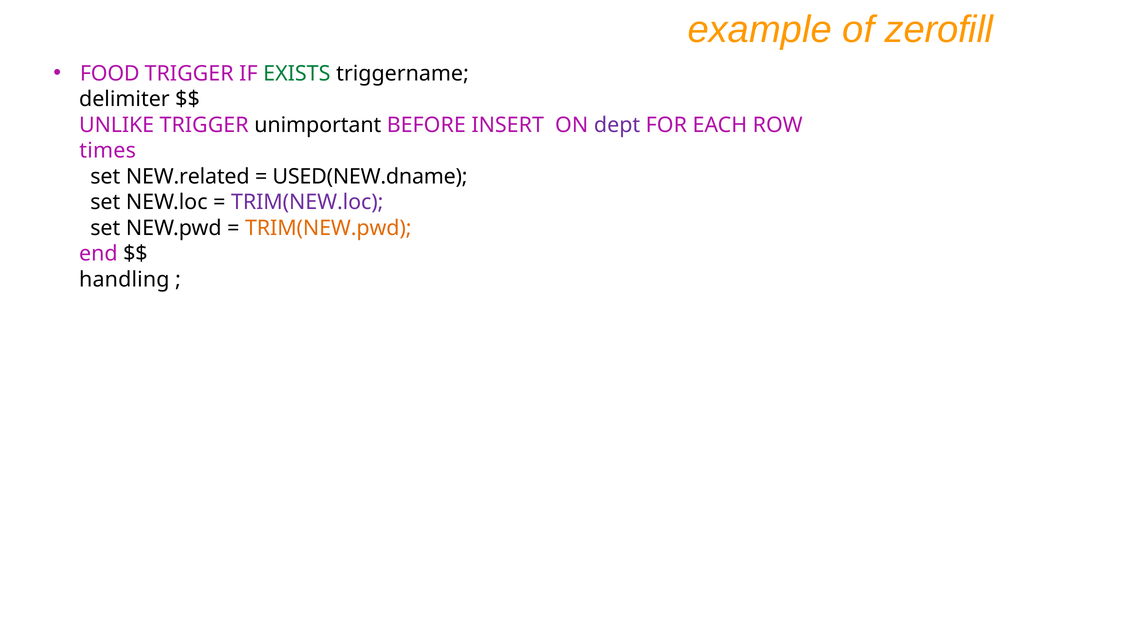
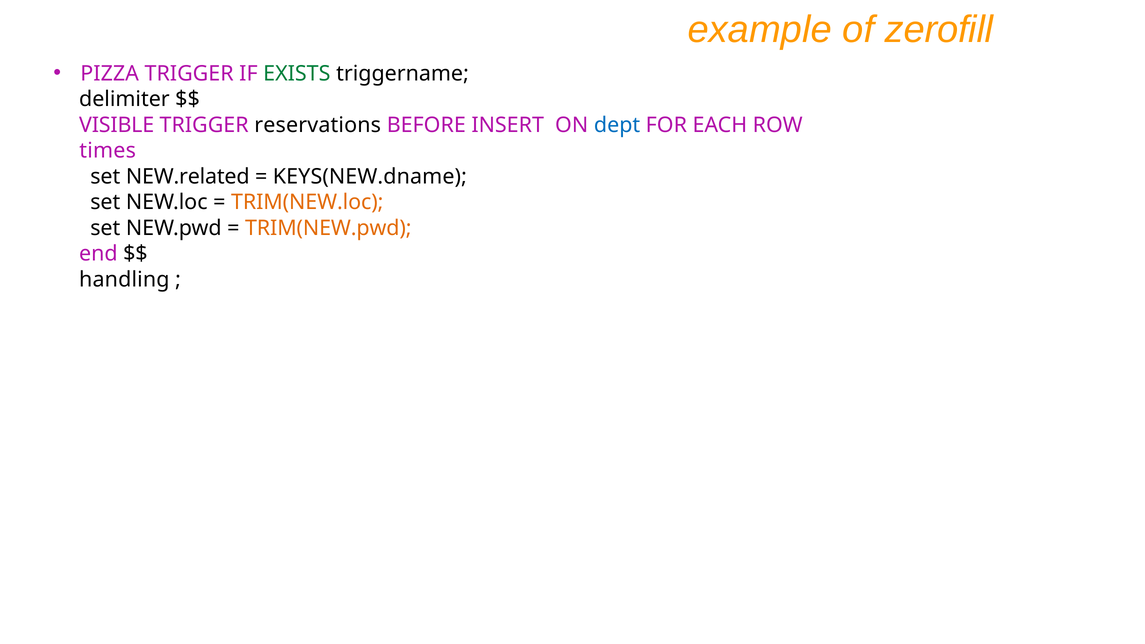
FOOD: FOOD -> PIZZA (110, 73)
UNLIKE: UNLIKE -> VISIBLE (117, 125)
unimportant: unimportant -> reservations (318, 125)
dept colour: purple -> blue (617, 125)
USED(NEW.dname: USED(NEW.dname -> KEYS(NEW.dname (370, 177)
TRIM(NEW.loc colour: purple -> orange (307, 202)
